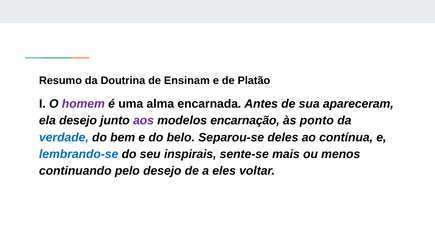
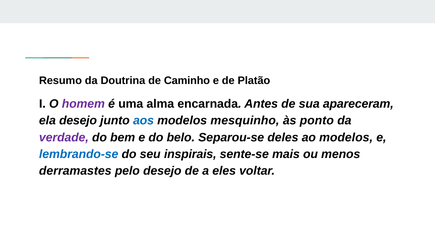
Ensinam: Ensinam -> Caminho (187, 80)
aos colour: purple -> blue (144, 120)
encarnação: encarnação -> mesquinho (245, 120)
verdade colour: blue -> purple (64, 137)
ao contínua: contínua -> modelos (346, 137)
continuando: continuando -> derramastes (75, 171)
